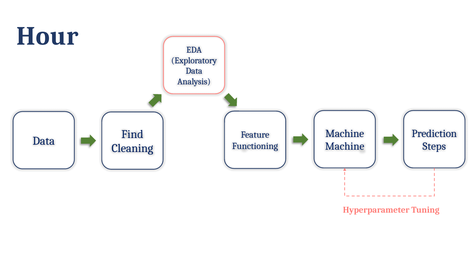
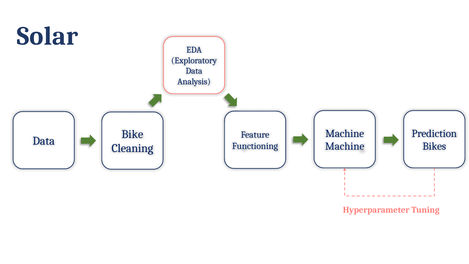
Hour: Hour -> Solar (47, 36)
Find: Find -> Bike (132, 134)
Steps: Steps -> Bikes (434, 146)
